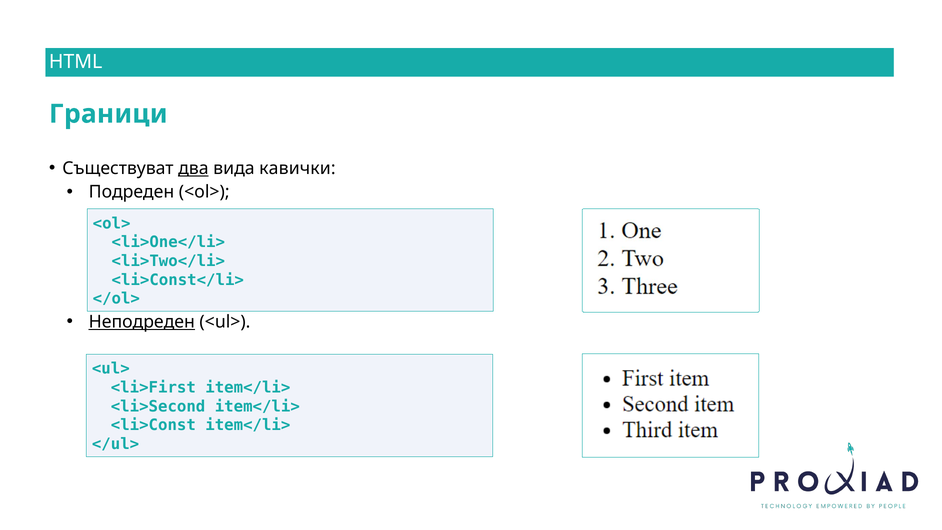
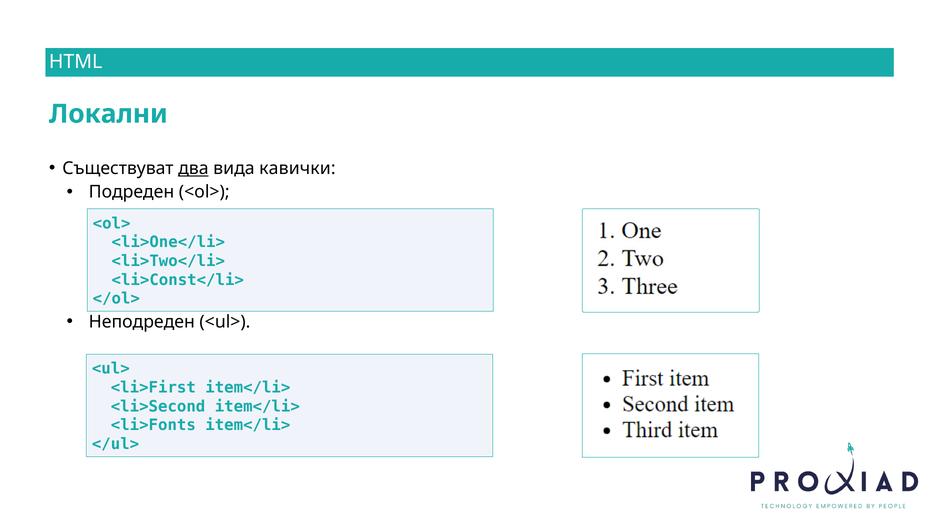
Граници: Граници -> Локални (108, 114)
Неподреден underline: present -> none (142, 322)
<li>Const: <li>Const -> <li>Fonts (153, 425)
